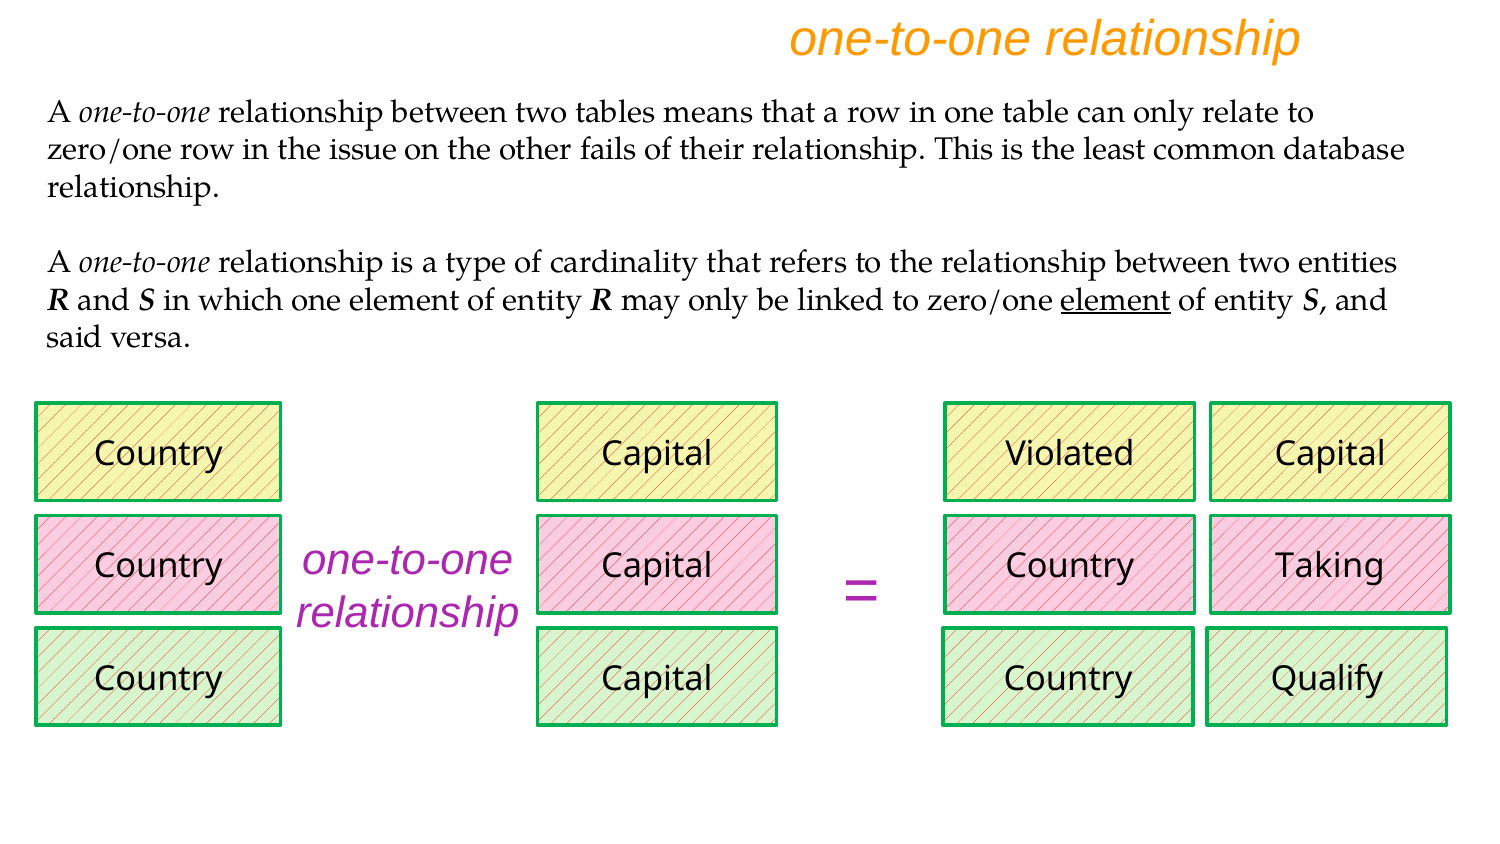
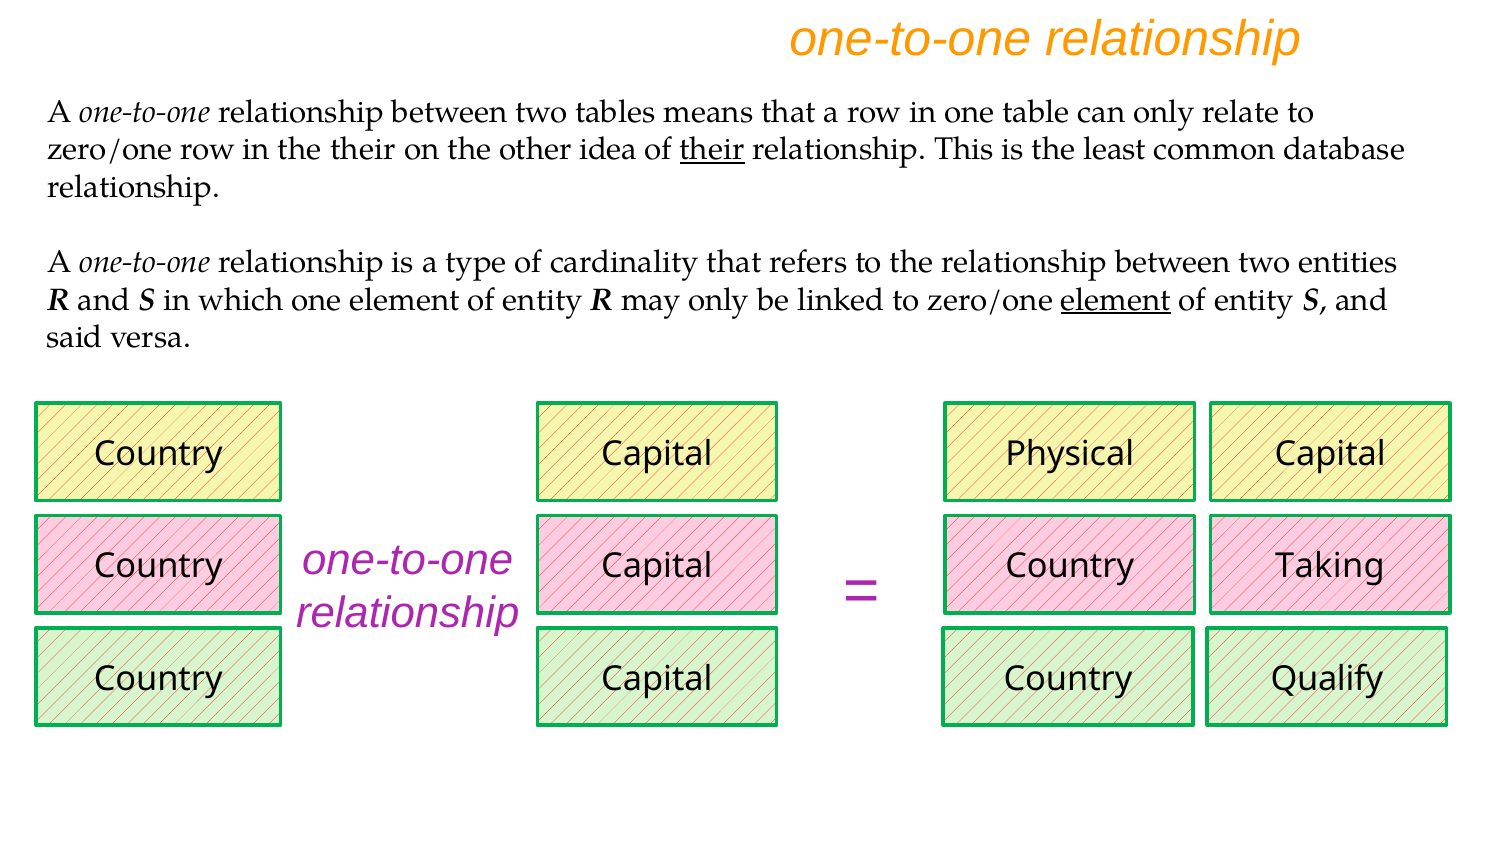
the issue: issue -> their (363, 149)
fails: fails -> idea (608, 149)
their underline: none -> present (712, 149)
Violated: Violated -> Physical (1070, 454)
